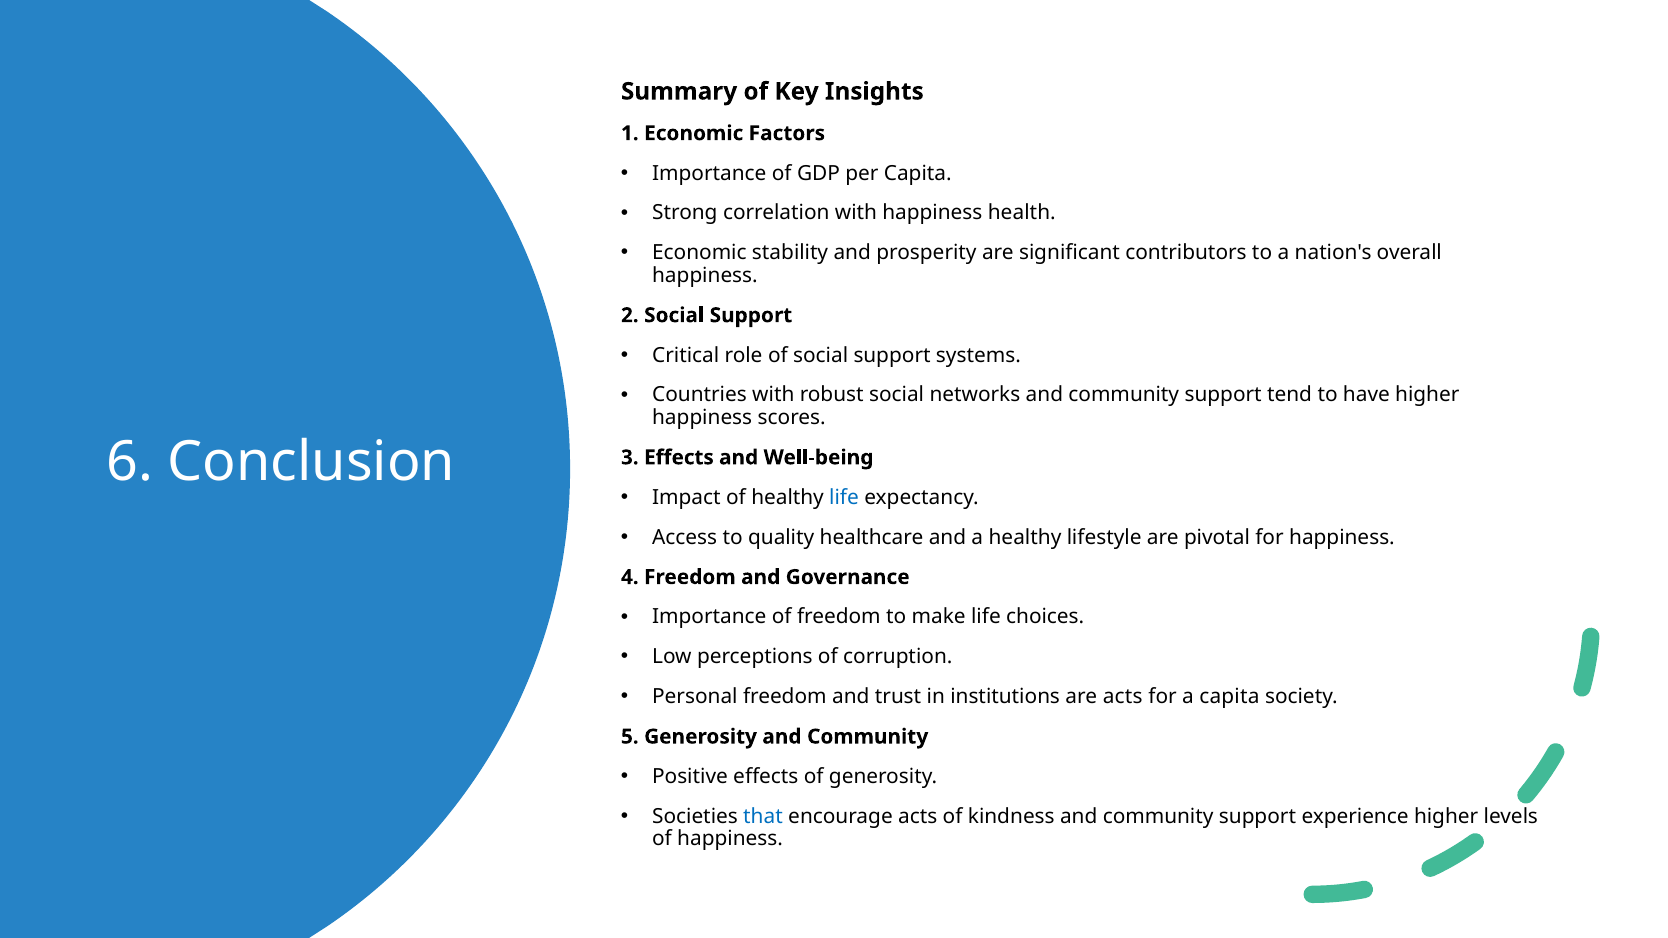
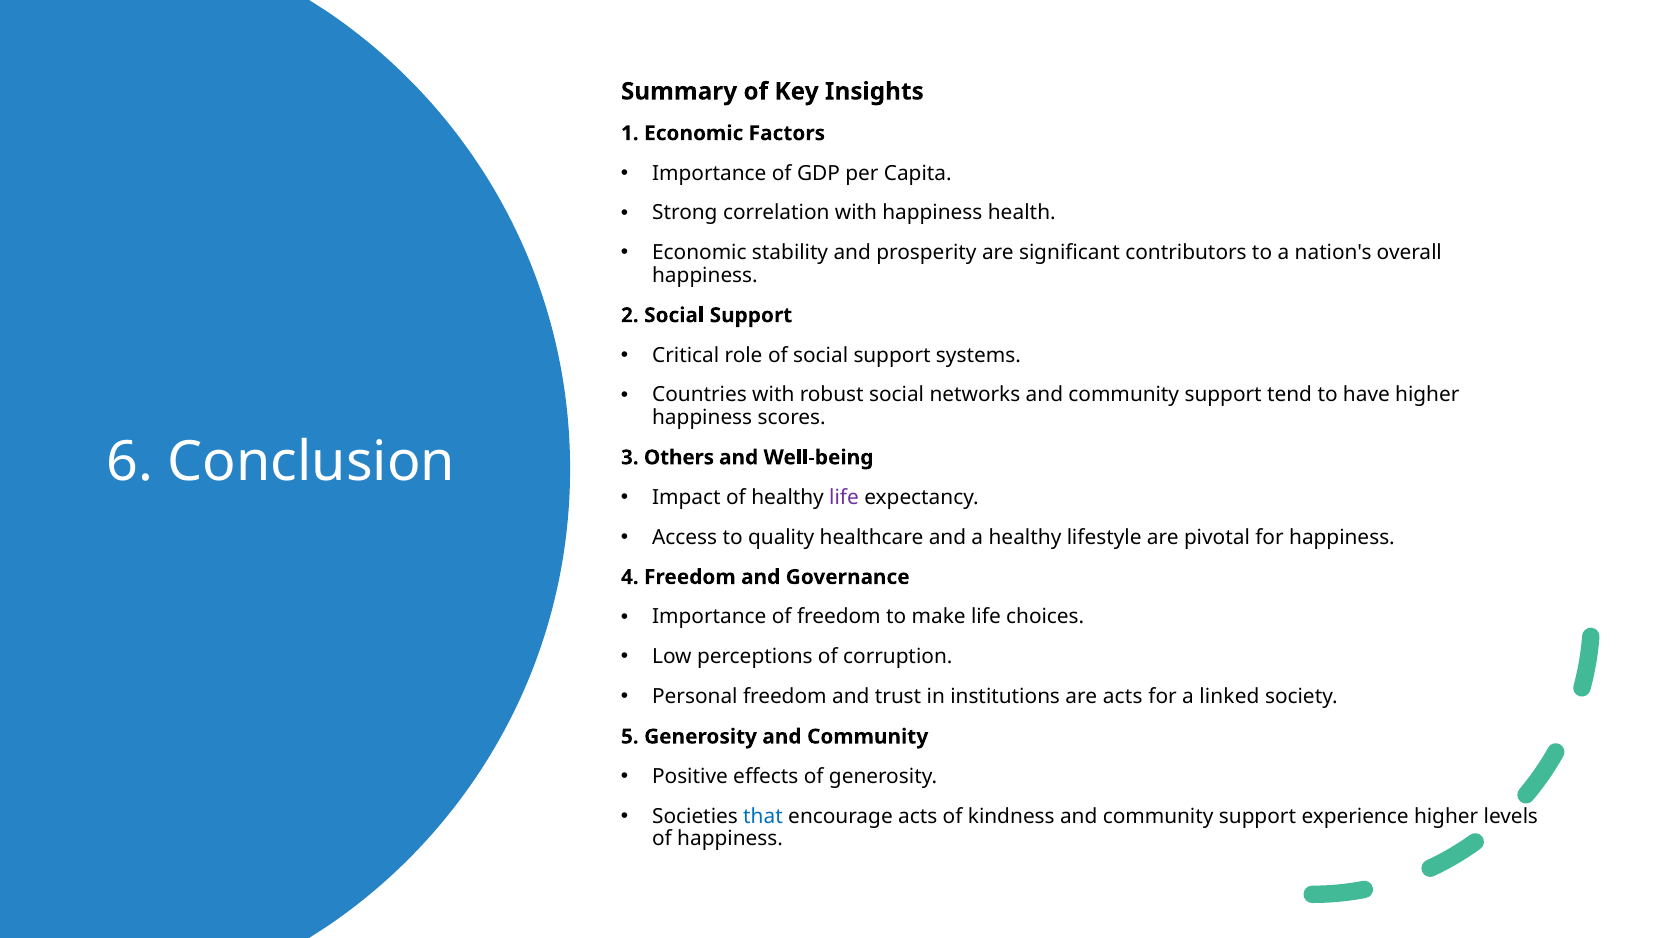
3 Effects: Effects -> Others (679, 458)
life colour: blue -> purple (844, 498)
a capita: capita -> linked (1229, 697)
